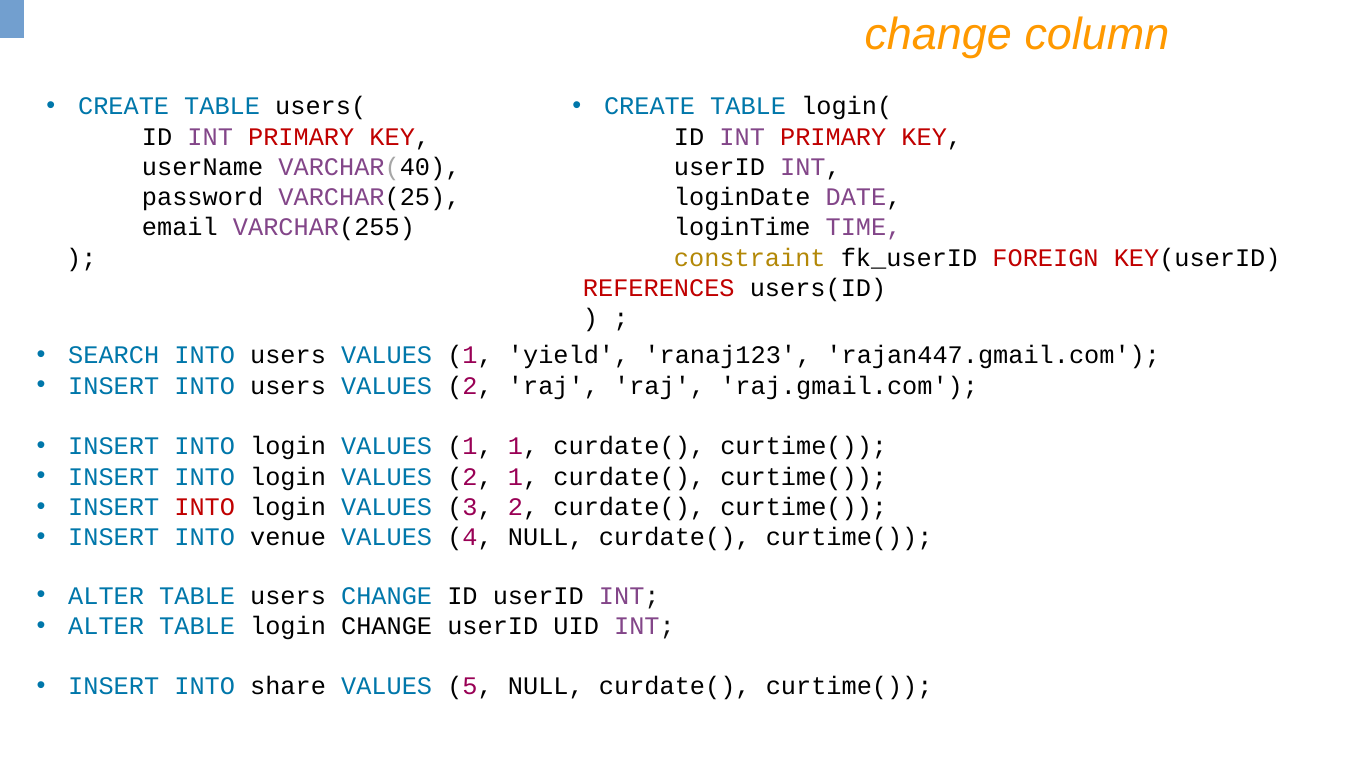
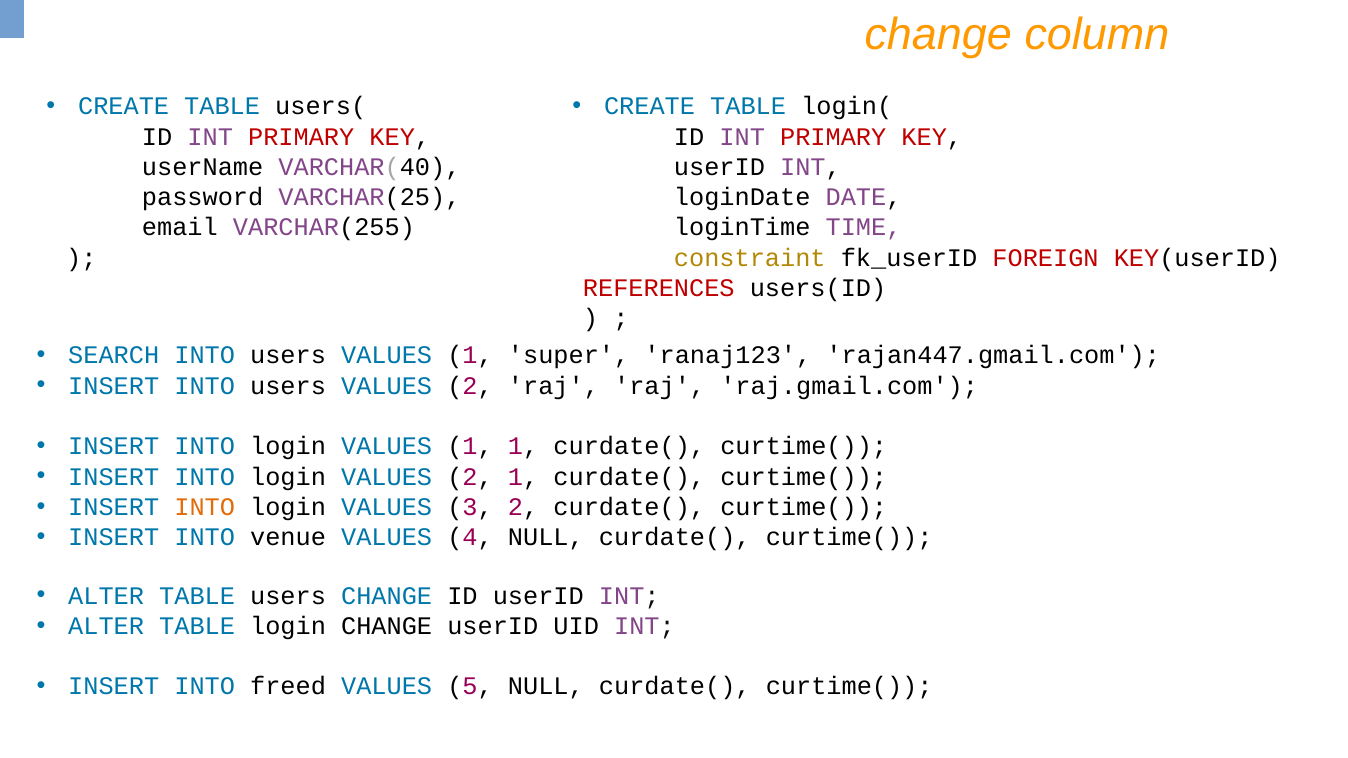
yield: yield -> super (569, 356)
INTO colour: red -> orange (205, 507)
share: share -> freed (288, 687)
